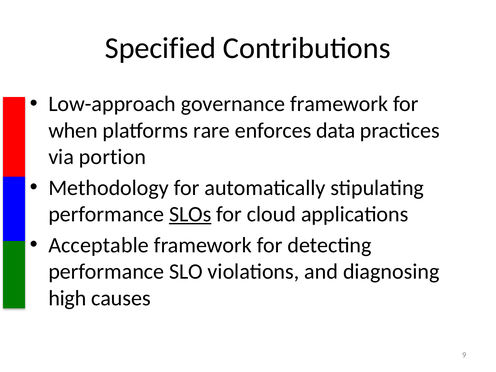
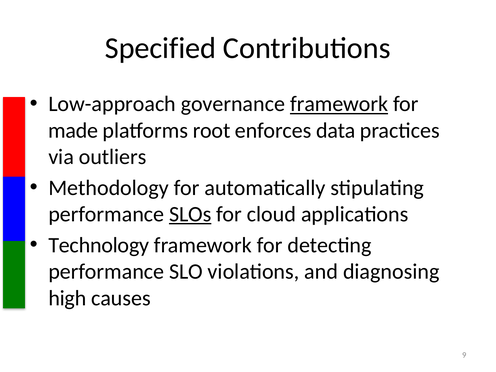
framework underline: none -> present (339, 104)
when: when -> made (73, 131)
rare: rare -> root (212, 131)
portion: portion -> outliers (113, 157)
Acceptable: Acceptable -> Technology (99, 245)
